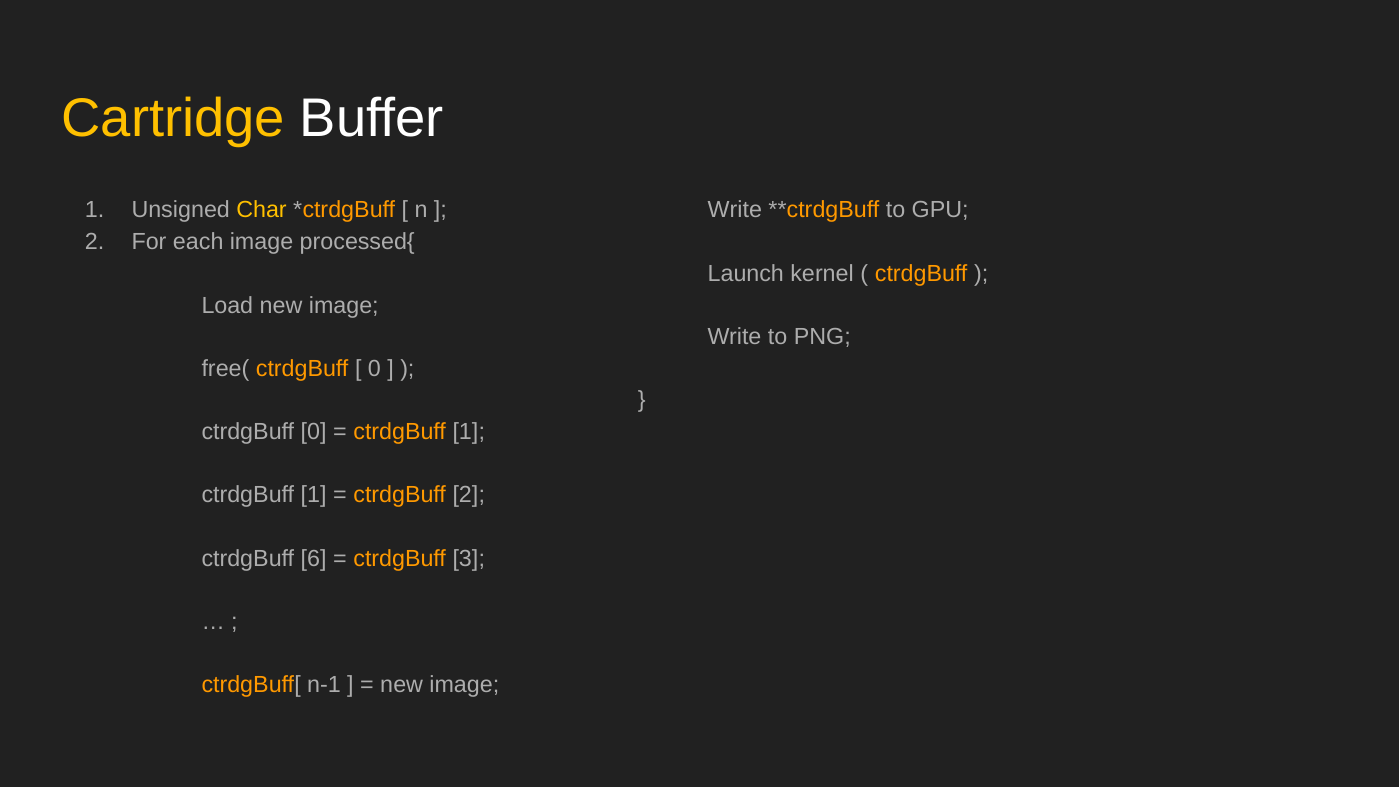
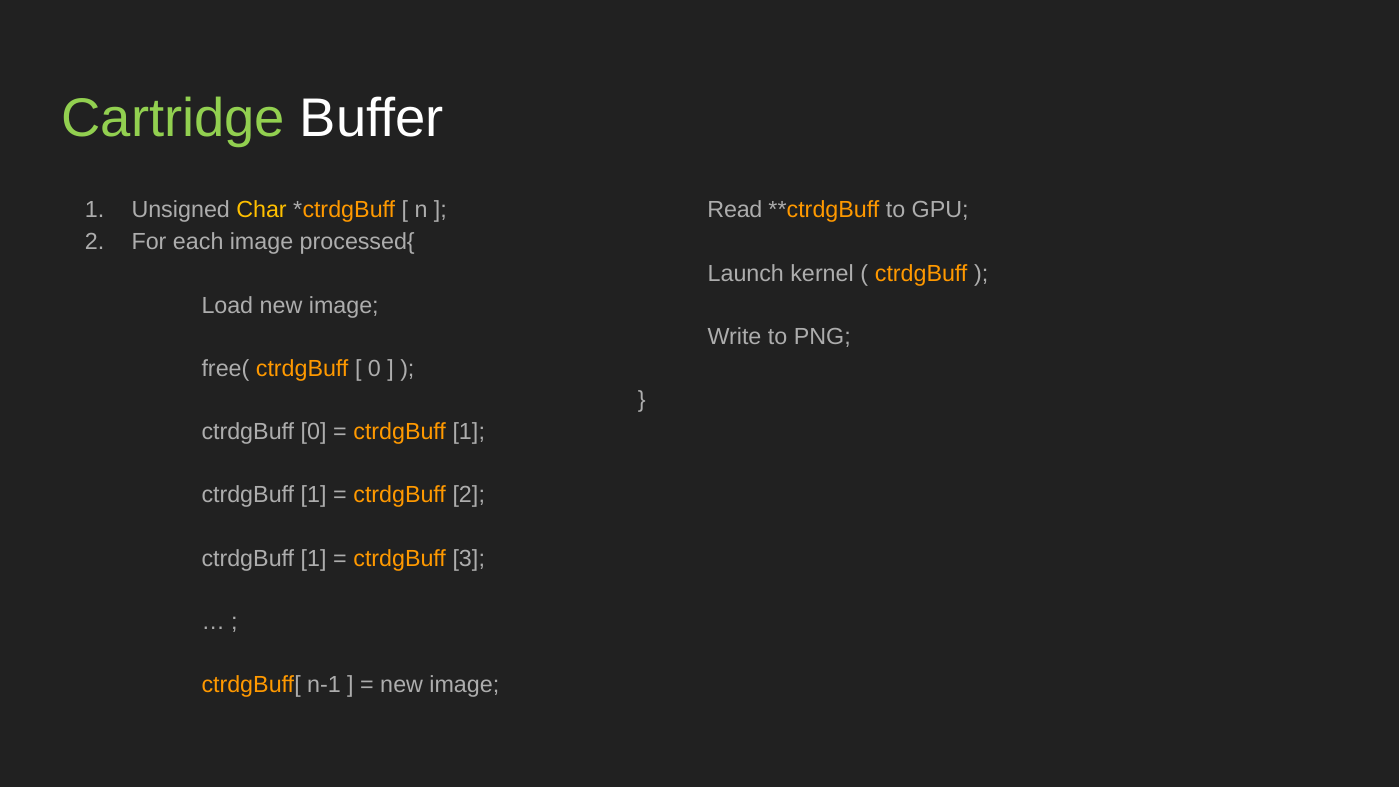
Cartridge colour: yellow -> light green (173, 119)
Write: Write -> Read (735, 210)
6: 6 -> 1 (314, 558)
